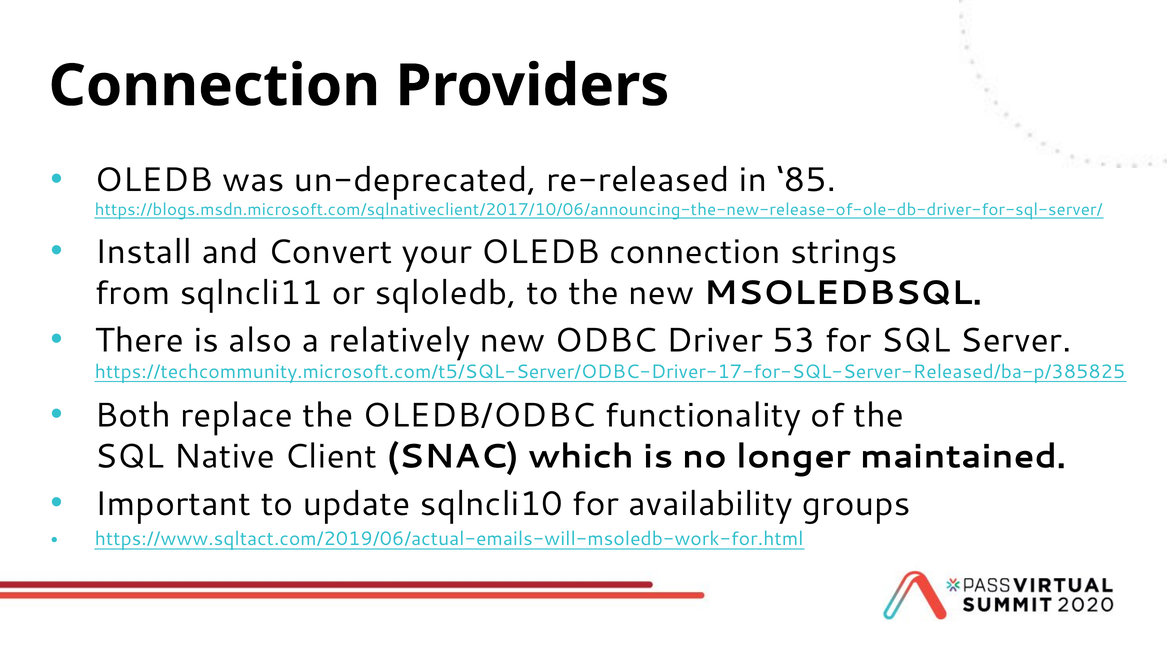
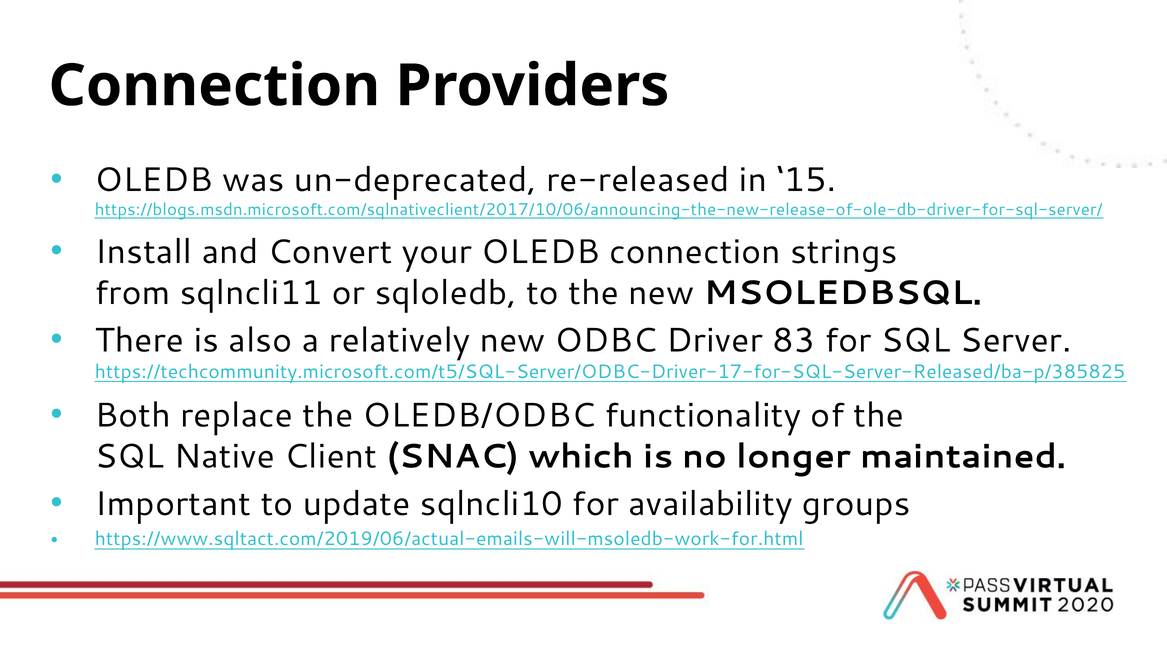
85: 85 -> 15 (806, 180)
53: 53 -> 83 (794, 341)
